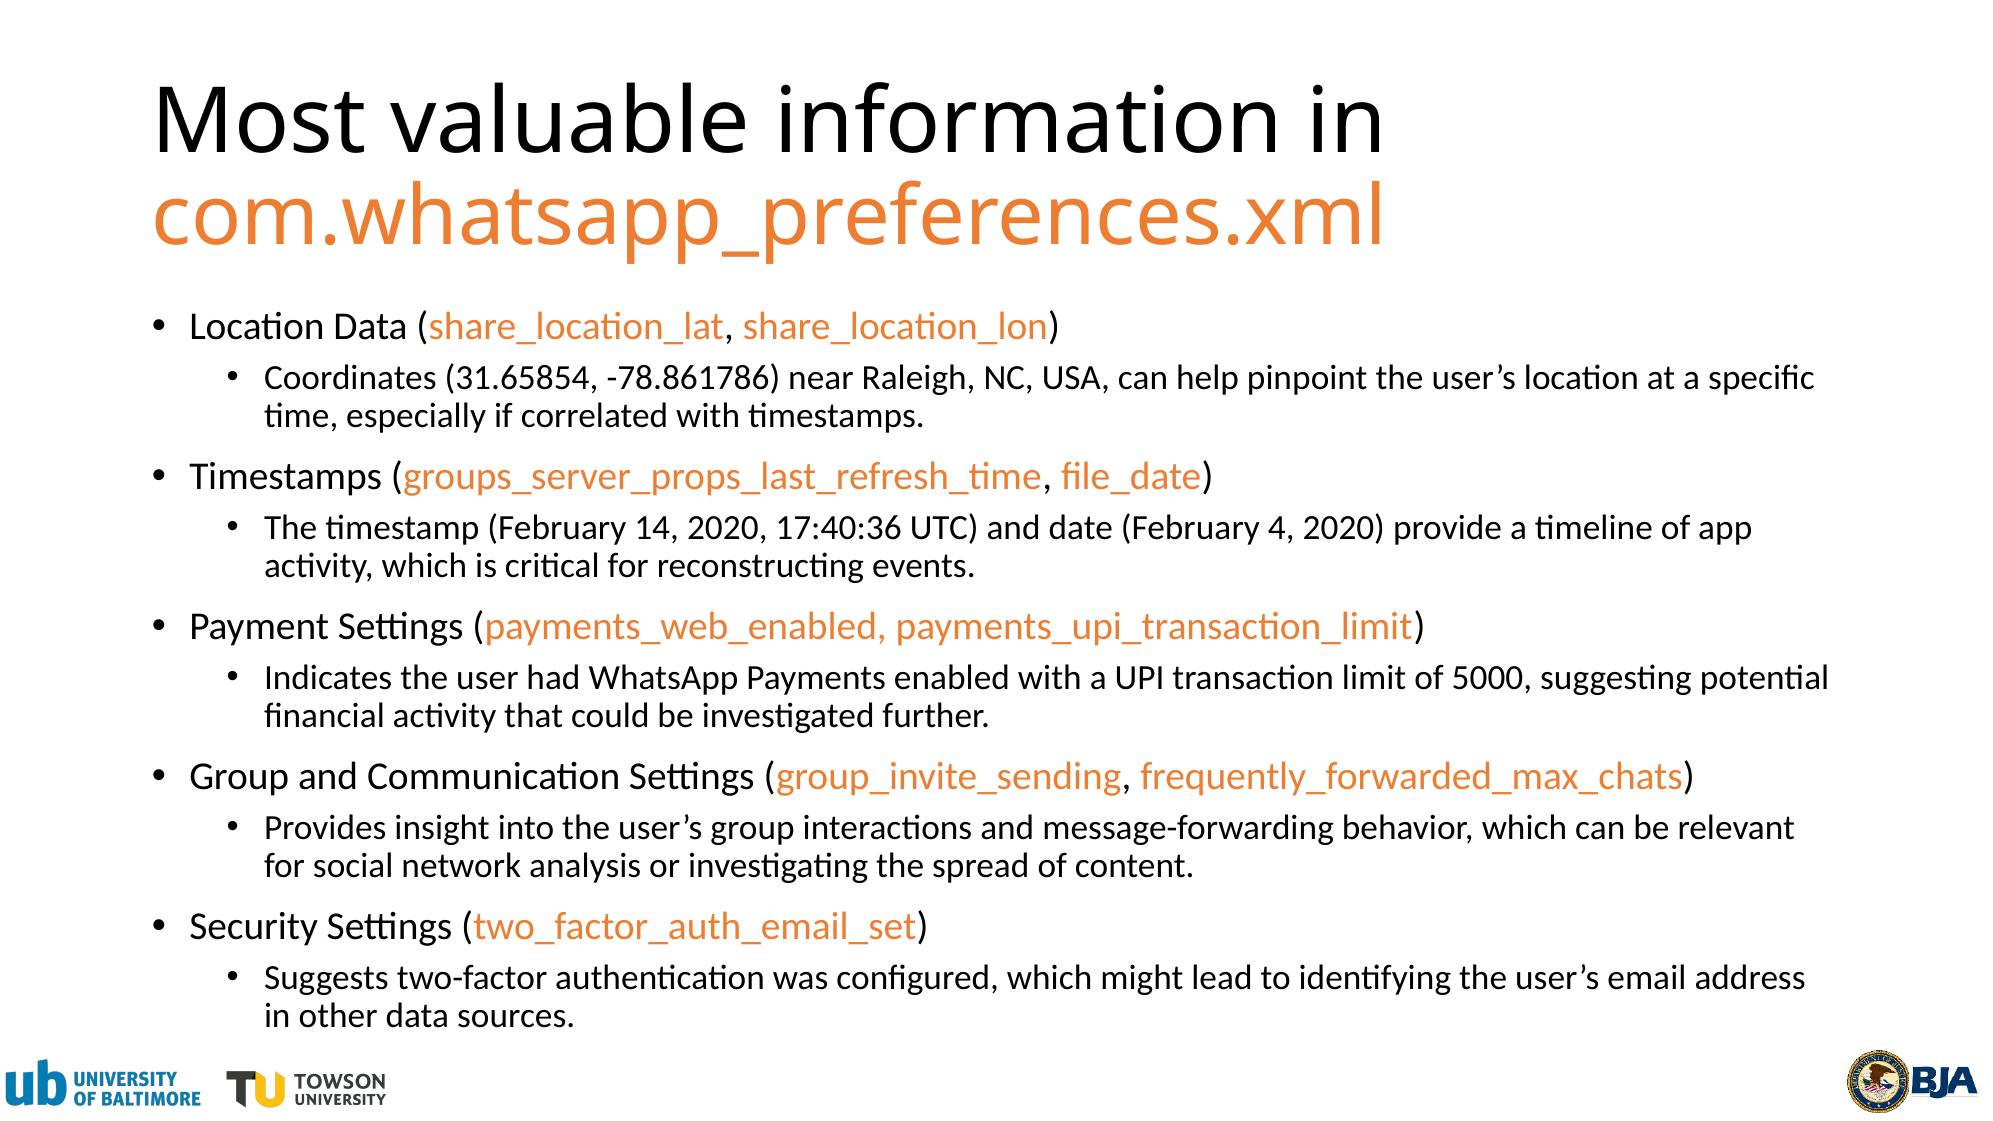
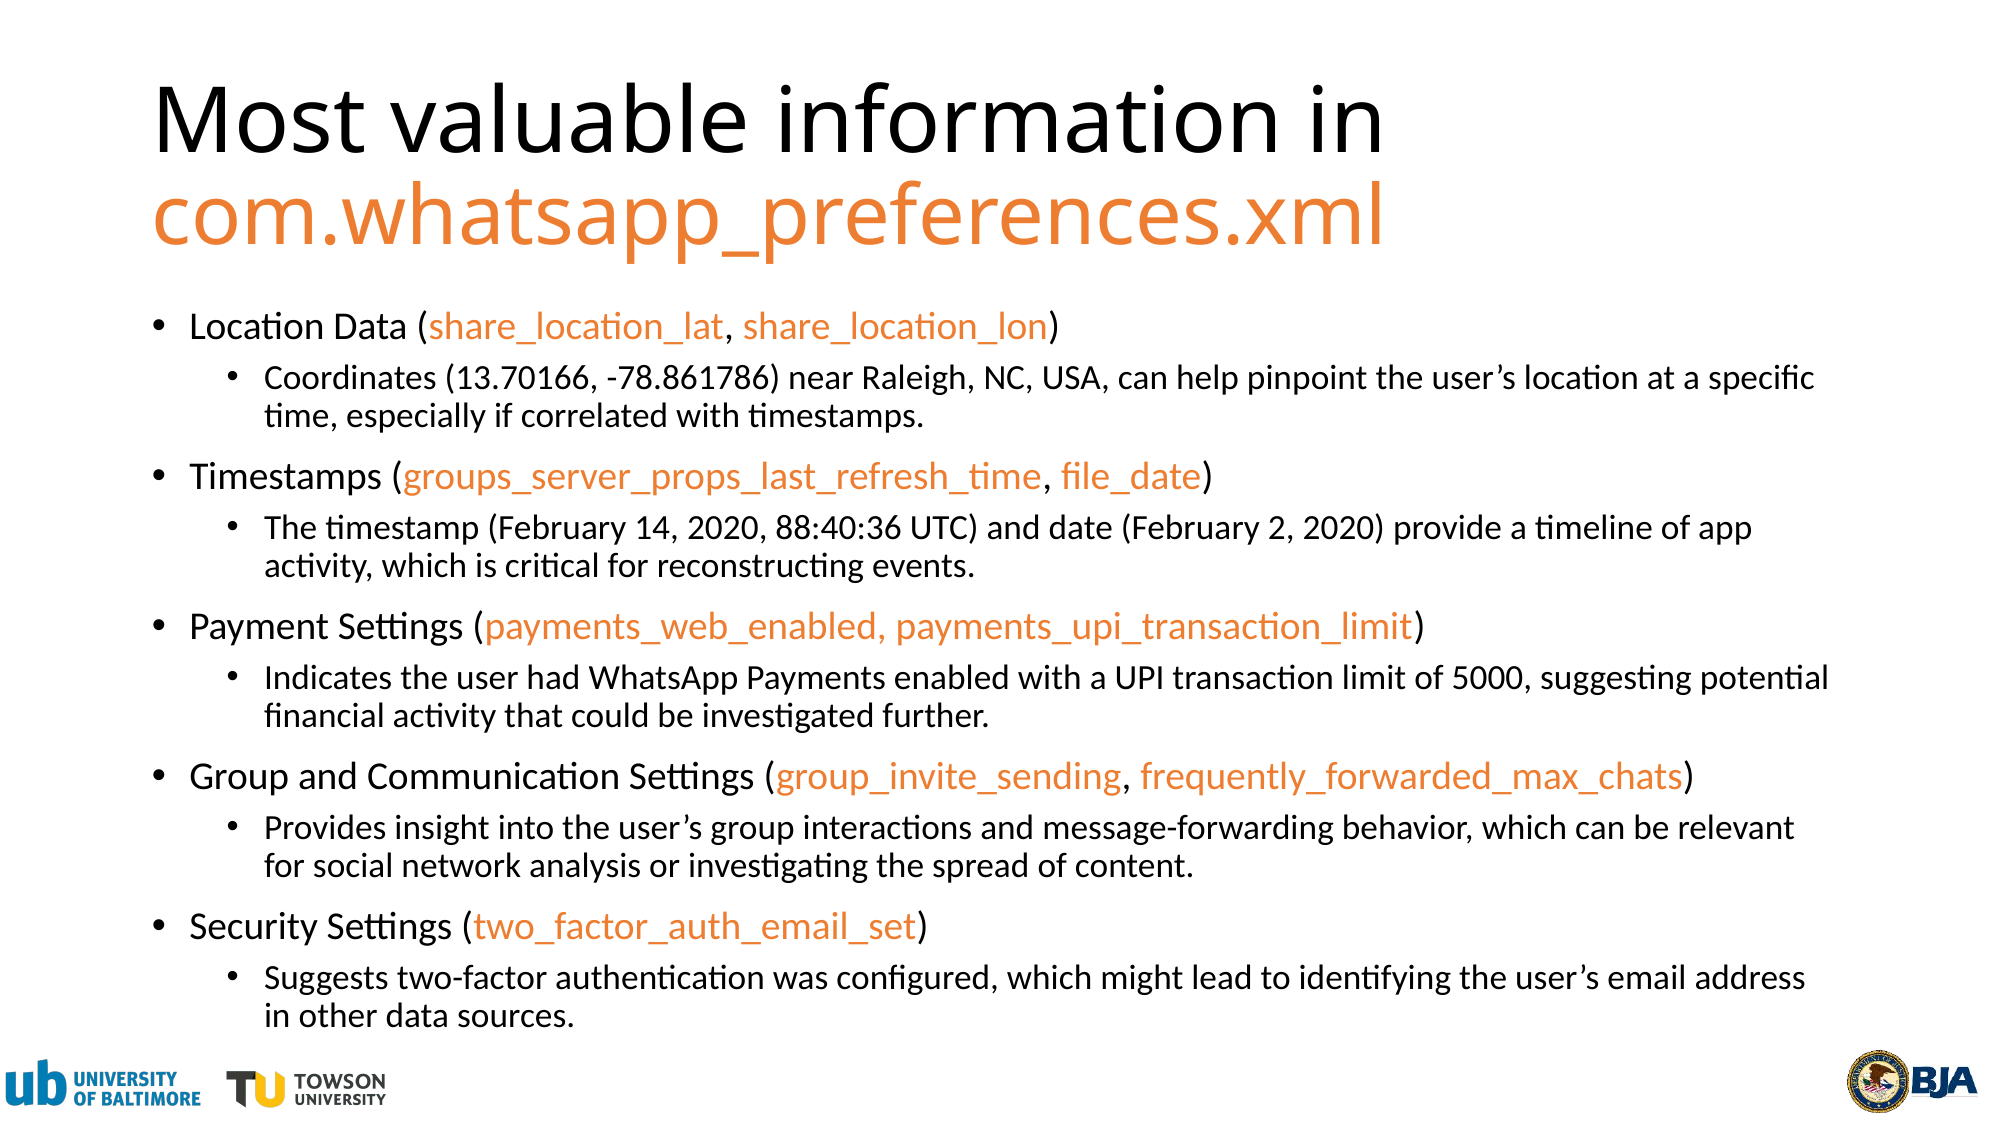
31.65854: 31.65854 -> 13.70166 (522, 378)
17:40:36: 17:40:36 -> 88:40:36 (839, 528)
4: 4 -> 2 (1281, 528)
